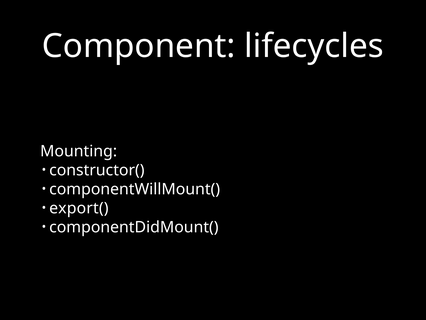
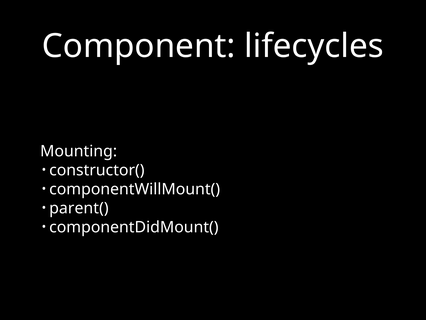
export(: export( -> parent( (79, 208)
